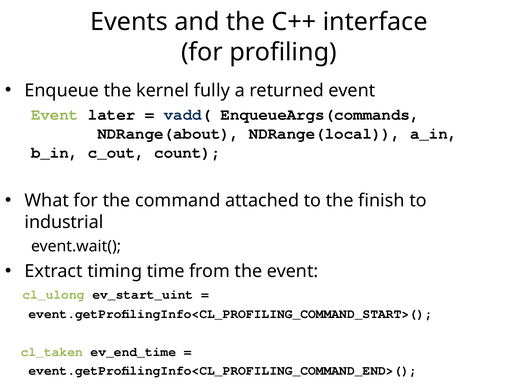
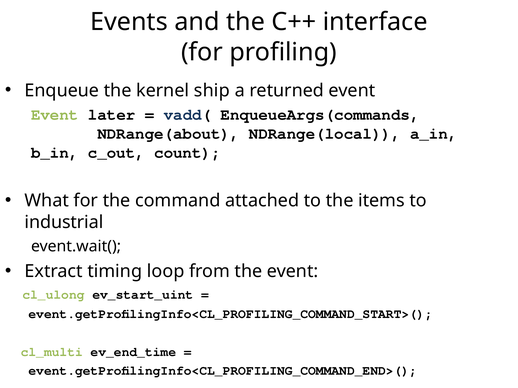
fully: fully -> ship (212, 91)
finish: finish -> items (381, 201)
time: time -> loop (166, 272)
cl_taken: cl_taken -> cl_multi (52, 352)
